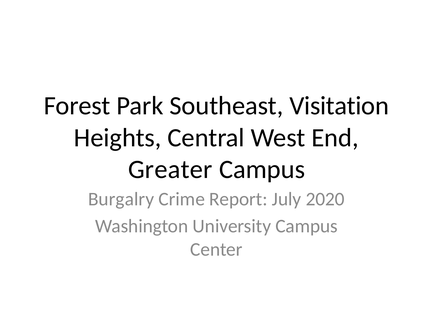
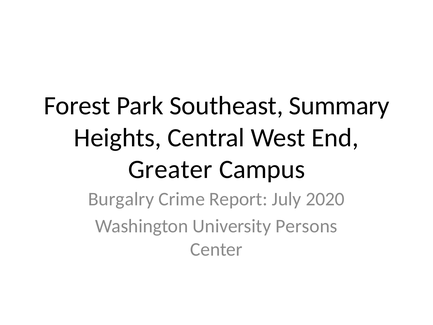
Visitation: Visitation -> Summary (339, 106)
University Campus: Campus -> Persons (306, 226)
